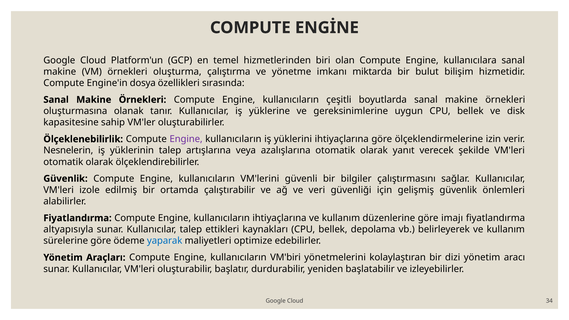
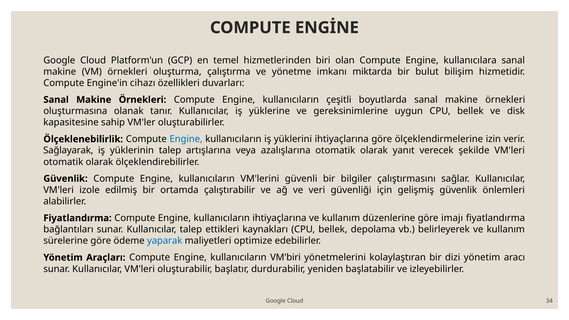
dosya: dosya -> cihazı (143, 83)
sırasında: sırasında -> duvarları (223, 83)
Engine colour: purple -> blue (186, 139)
Nesnelerin: Nesnelerin -> Sağlayarak (68, 151)
altyapısıyla: altyapısıyla -> bağlantıları (68, 229)
